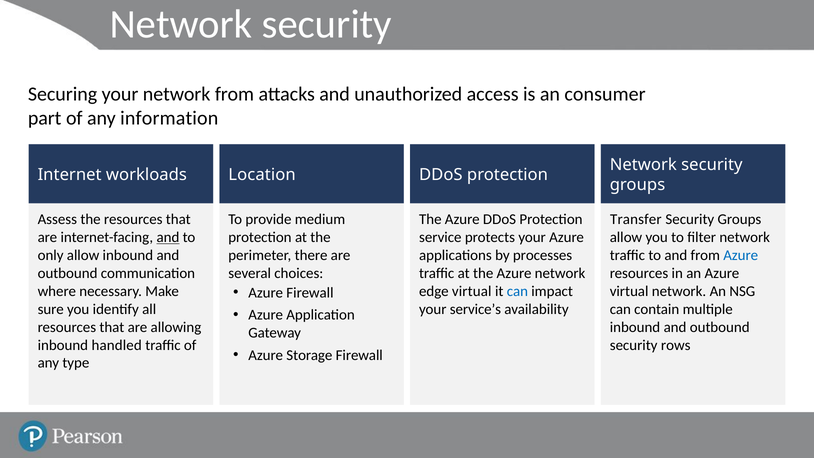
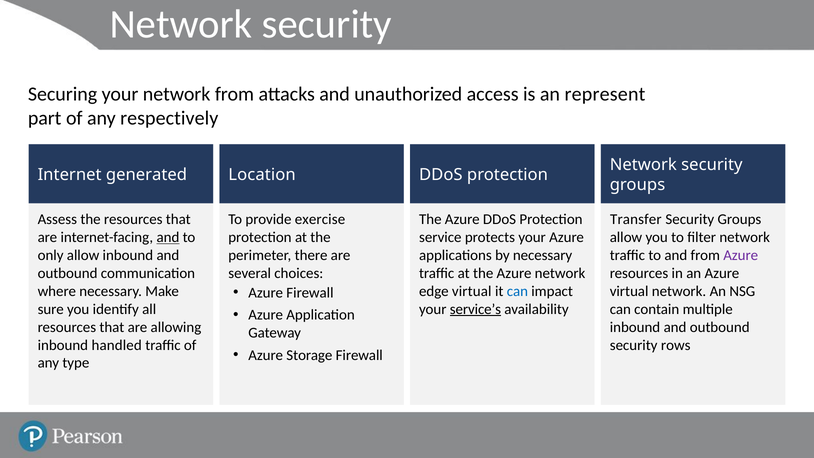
consumer: consumer -> represent (605, 94)
information: information -> respectively (169, 118)
workloads: workloads -> generated (146, 175)
medium: medium -> exercise (320, 219)
by processes: processes -> necessary (543, 255)
Azure colour: blue -> purple (741, 255)
service’s underline: none -> present (475, 309)
